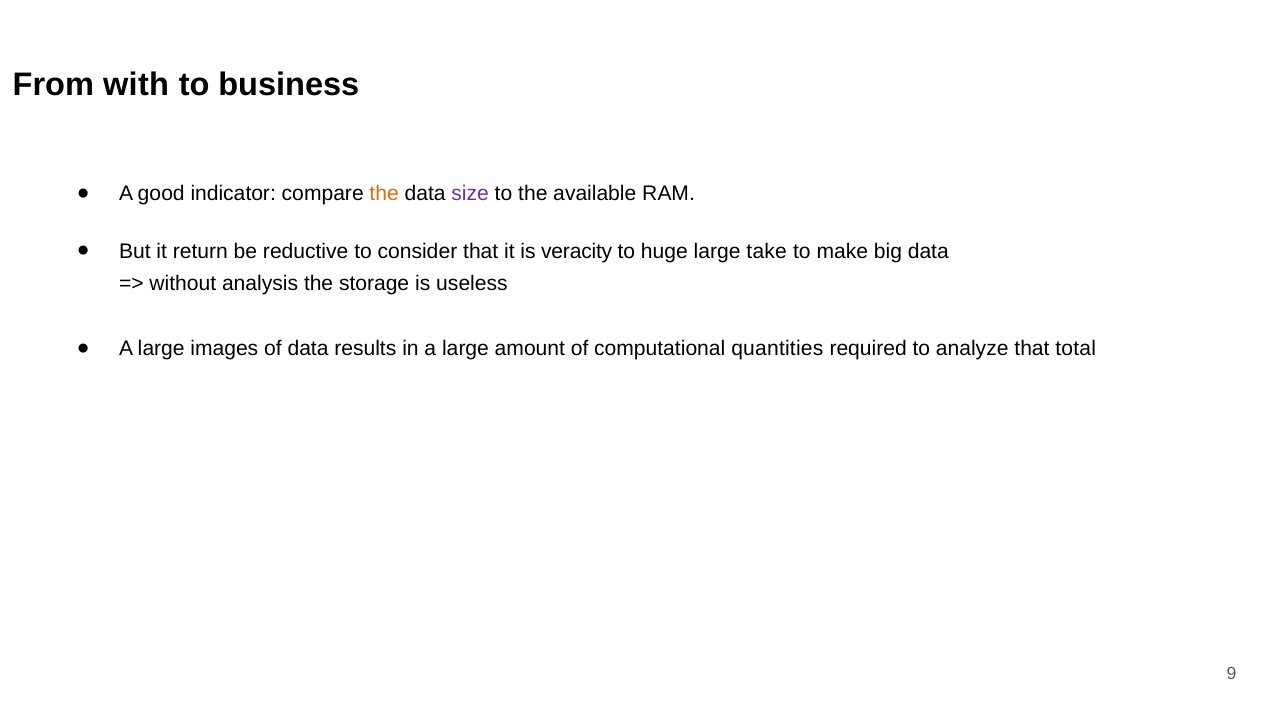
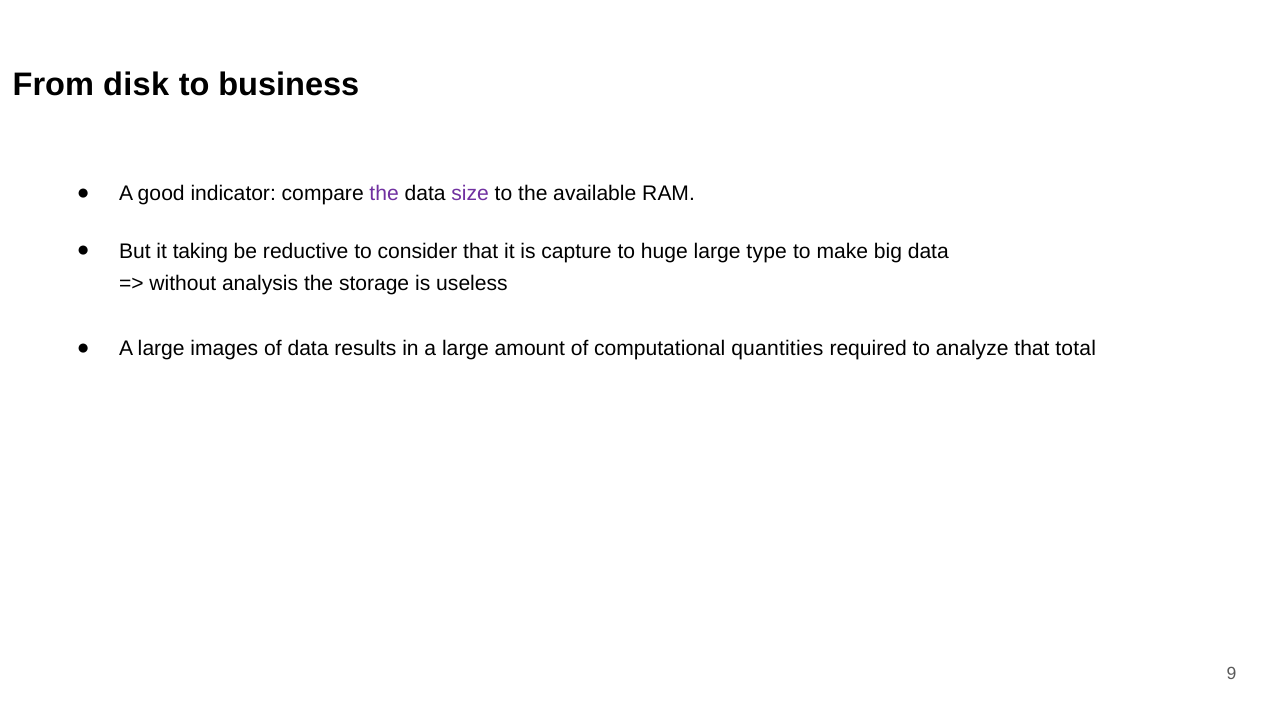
with: with -> disk (136, 85)
the colour: orange -> purple (384, 193)
return: return -> taking (200, 251)
veracity: veracity -> capture (577, 251)
take: take -> type (767, 251)
